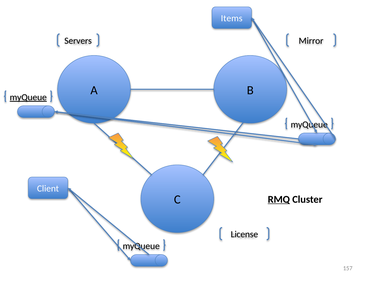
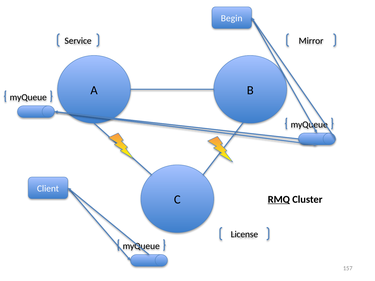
Items: Items -> Begin (232, 18)
Servers: Servers -> Service (78, 41)
myQueue underline: present -> none (28, 97)
